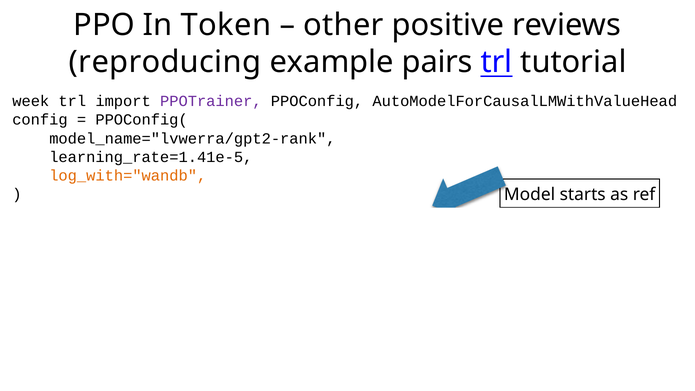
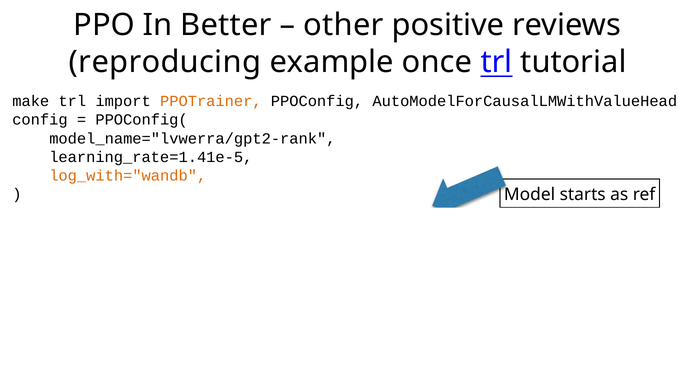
Token: Token -> Better (226, 25)
pairs: pairs -> once (437, 62)
week: week -> make (31, 101)
PPOTrainer colour: purple -> orange (211, 101)
